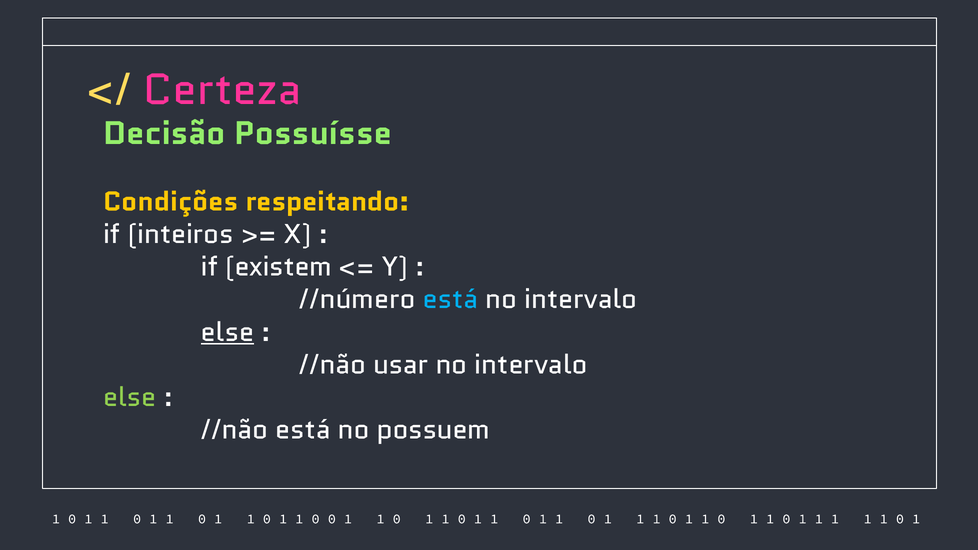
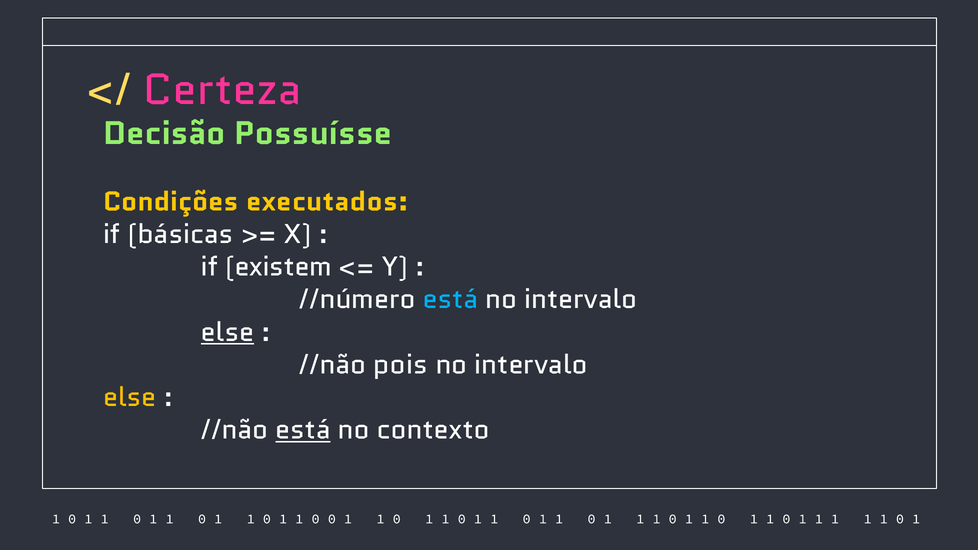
respeitando: respeitando -> executados (327, 202)
inteiros: inteiros -> básicas (181, 234)
usar: usar -> pois (401, 365)
else colour: light green -> yellow (130, 397)
está underline: none -> present (303, 430)
possuem: possuem -> contexto (433, 430)
